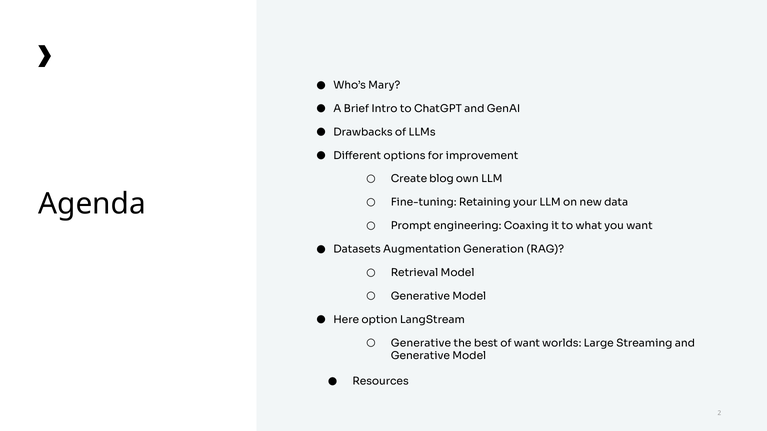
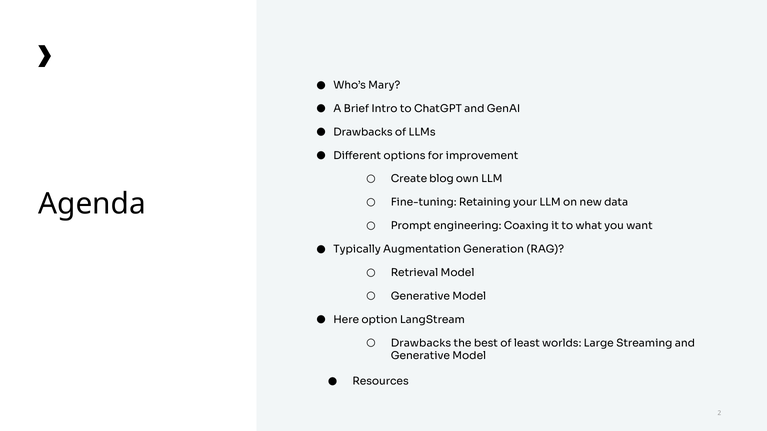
Datasets: Datasets -> Typically (357, 250)
Generative: Generative -> Drawbacks (421, 343)
of want: want -> least (527, 343)
